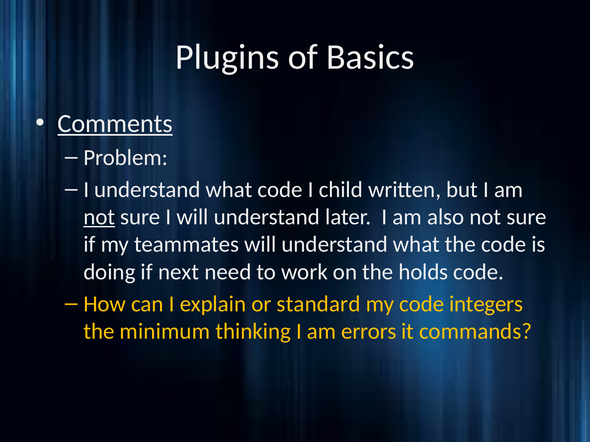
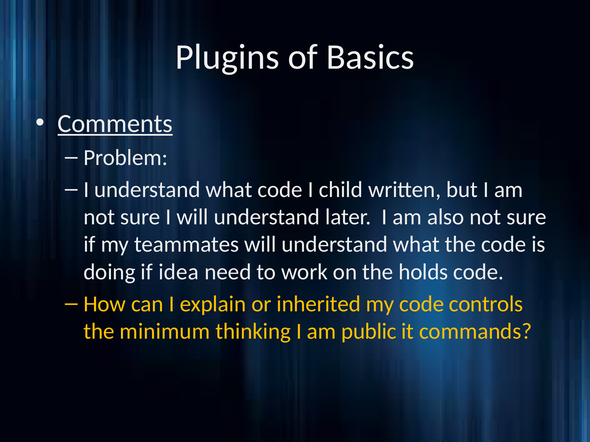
not underline: present -> none (99, 217)
next: next -> idea (179, 272)
standard: standard -> inherited (319, 304)
integers: integers -> controls (486, 304)
errors: errors -> public (369, 332)
